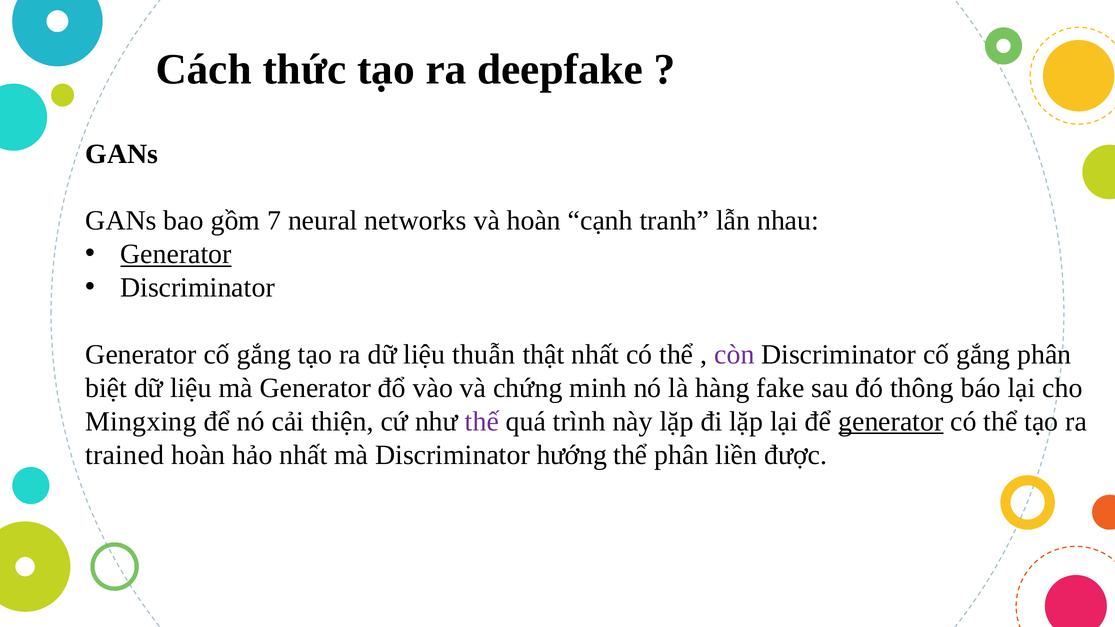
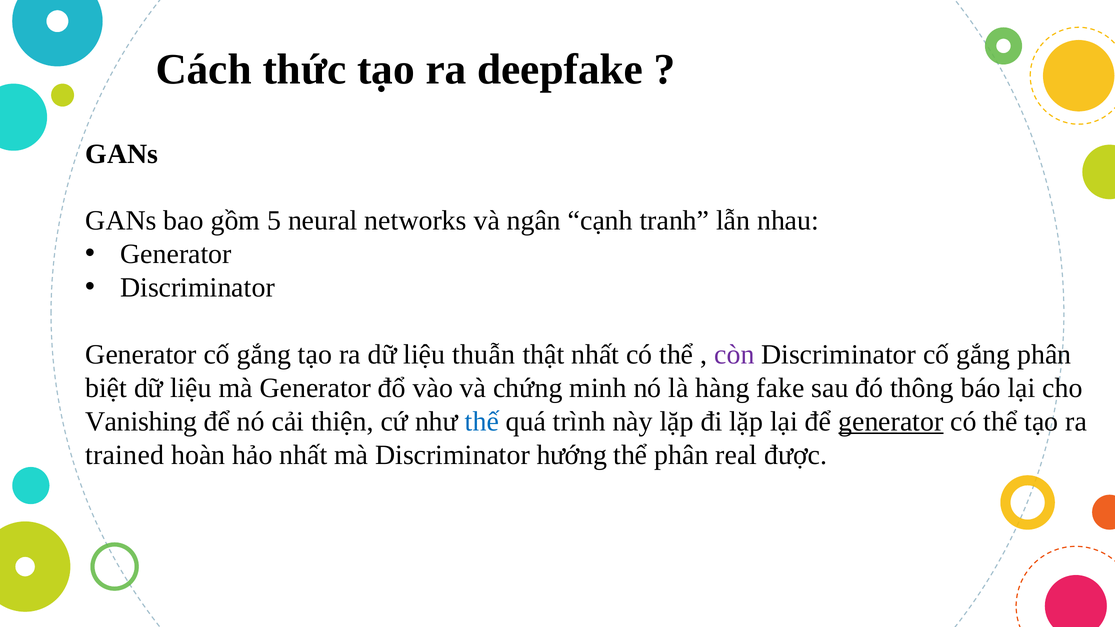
7: 7 -> 5 (274, 221)
và hoàn: hoàn -> ngân (534, 221)
Generator underline: present -> none (176, 254)
Mingxing: Mingxing -> Vanishing (141, 422)
thế colour: purple -> blue (482, 422)
liền: liền -> real (736, 455)
